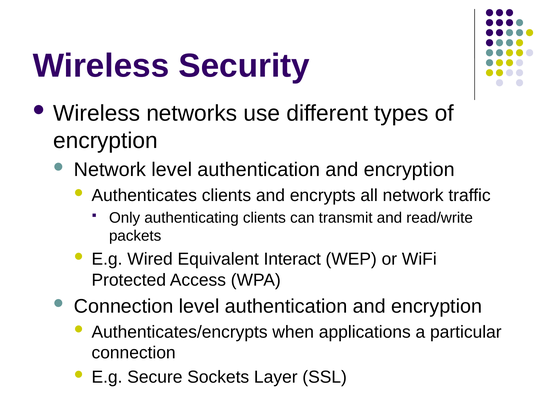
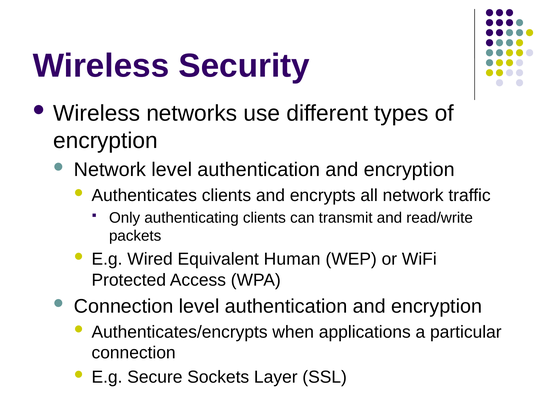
Interact: Interact -> Human (292, 259)
